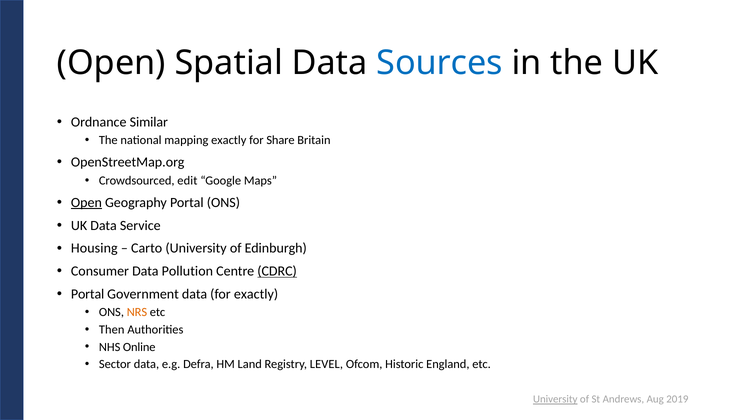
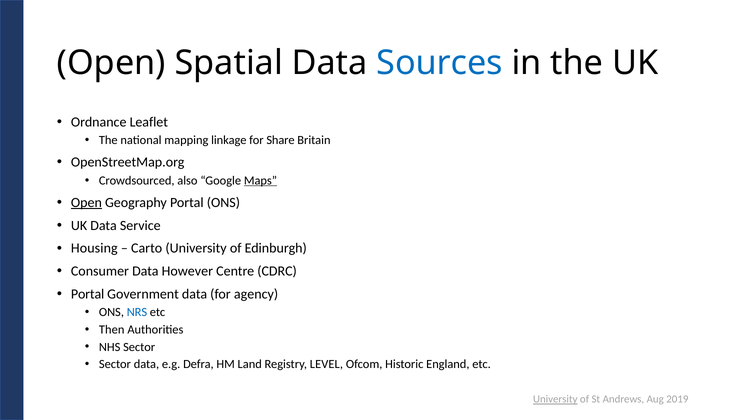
Similar: Similar -> Leaflet (149, 122)
mapping exactly: exactly -> linkage (229, 140)
edit: edit -> also (187, 181)
Maps underline: none -> present (260, 181)
Pollution: Pollution -> However (187, 271)
CDRC underline: present -> none (277, 271)
for exactly: exactly -> agency (256, 294)
NRS colour: orange -> blue (137, 312)
NHS Online: Online -> Sector (139, 347)
